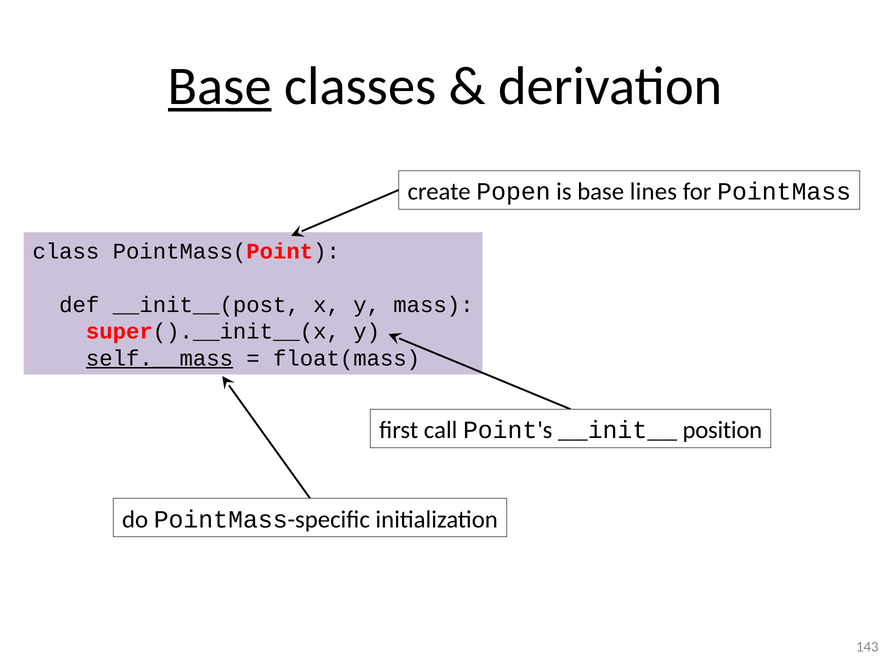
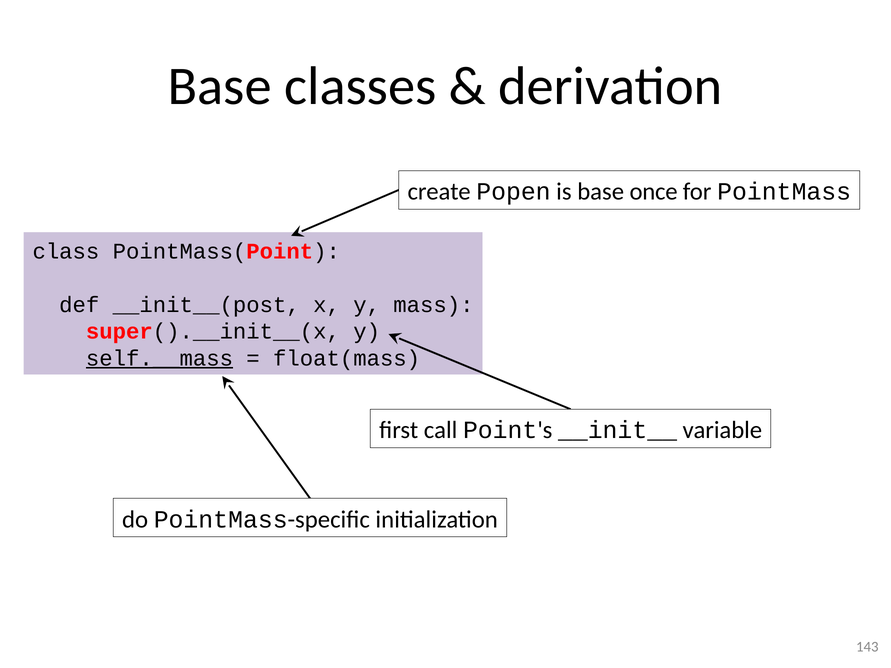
Base underline: present -> none (220, 86)
lines: lines -> once (654, 192)
position: position -> variable (722, 430)
